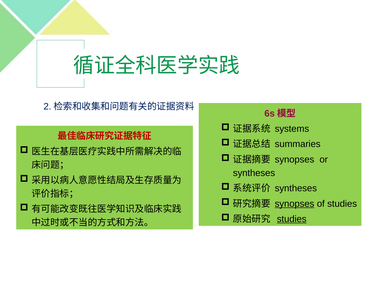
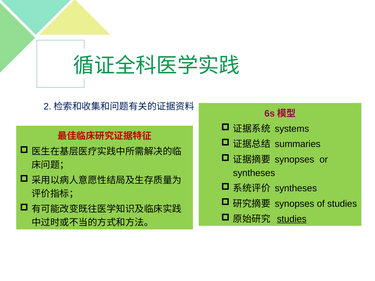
synopses underline: present -> none (295, 204)
